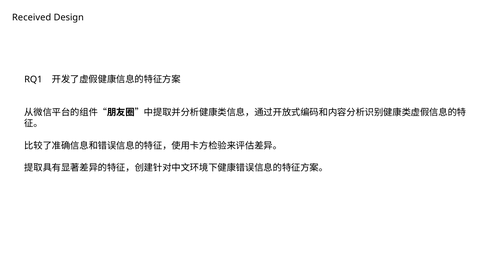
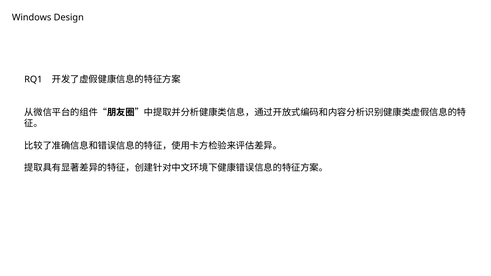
Received: Received -> Windows (32, 17)
